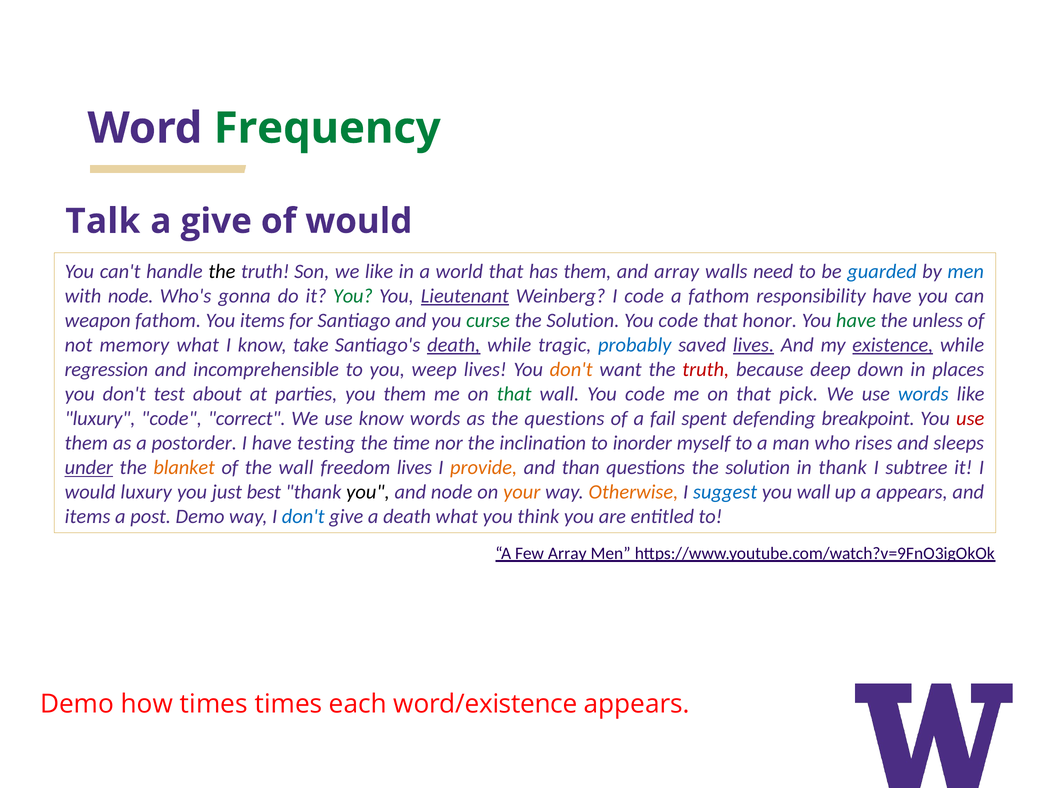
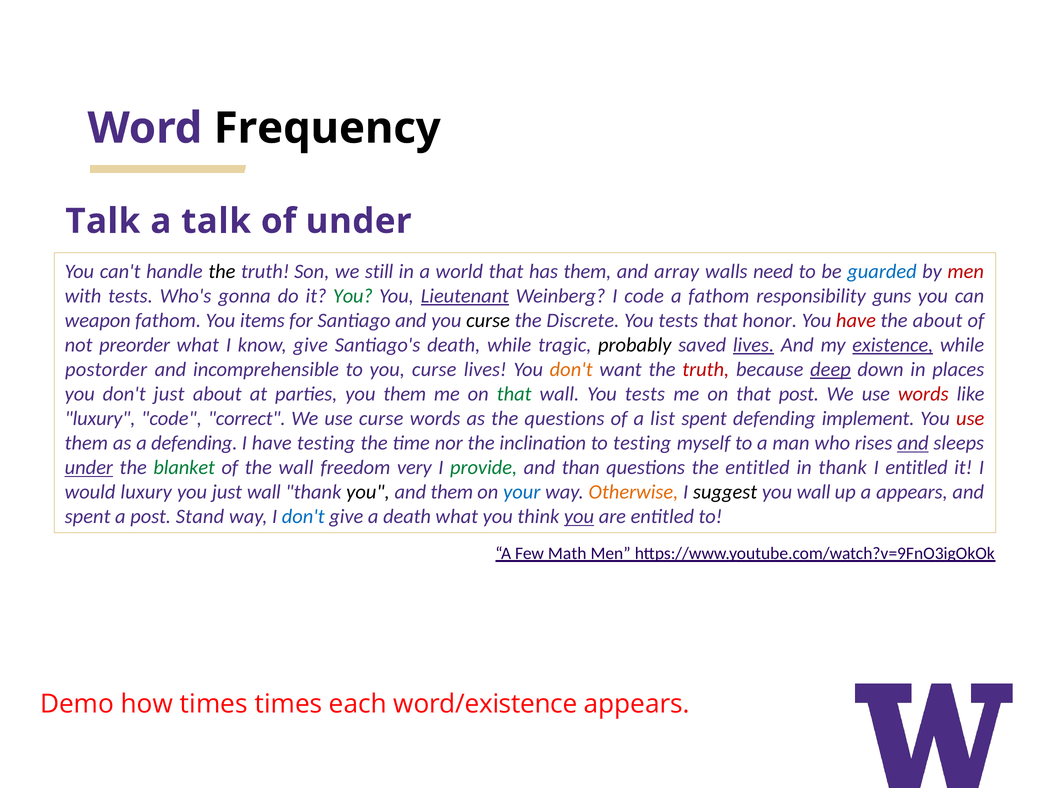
Frequency colour: green -> black (327, 128)
a give: give -> talk (216, 221)
of would: would -> under (359, 221)
we like: like -> still (379, 271)
men colour: blue -> red (966, 271)
with node: node -> tests (131, 296)
responsibility have: have -> guns (892, 296)
curse colour: green -> black (488, 320)
Solution: Solution -> Discrete (583, 320)
code: code -> tests (678, 320)
have colour: green -> red (856, 320)
the unless: unless -> about (938, 320)
memory: memory -> preorder (135, 345)
know take: take -> give (311, 345)
death underline: present -> none (454, 345)
probably colour: blue -> black (635, 345)
regression: regression -> postorder (106, 369)
to you weep: weep -> curse (434, 369)
deep underline: none -> present (830, 369)
don't test: test -> just (169, 394)
wall You code: code -> tests (645, 394)
that pick: pick -> post (799, 394)
words colour: blue -> red (923, 394)
use know: know -> curse (381, 418)
fail: fail -> list (663, 418)
breakpoint: breakpoint -> implement (868, 418)
a postorder: postorder -> defending (194, 443)
to inorder: inorder -> testing (642, 443)
and underline: none -> present (913, 443)
blanket colour: orange -> green (184, 467)
freedom lives: lives -> very (414, 467)
provide colour: orange -> green (484, 467)
questions the solution: solution -> entitled (758, 467)
I subtree: subtree -> entitled (917, 467)
just best: best -> wall (264, 492)
and node: node -> them (452, 492)
your colour: orange -> blue (522, 492)
suggest colour: blue -> black (725, 492)
items: items -> spent (88, 516)
post Demo: Demo -> Stand (200, 516)
you underline: none -> present (579, 516)
Few Array: Array -> Math (567, 553)
